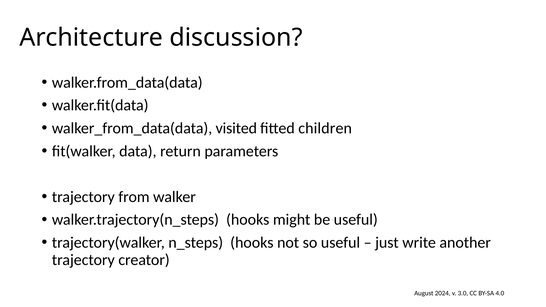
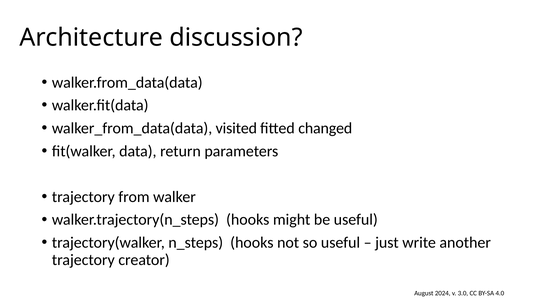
children: children -> changed (325, 128)
